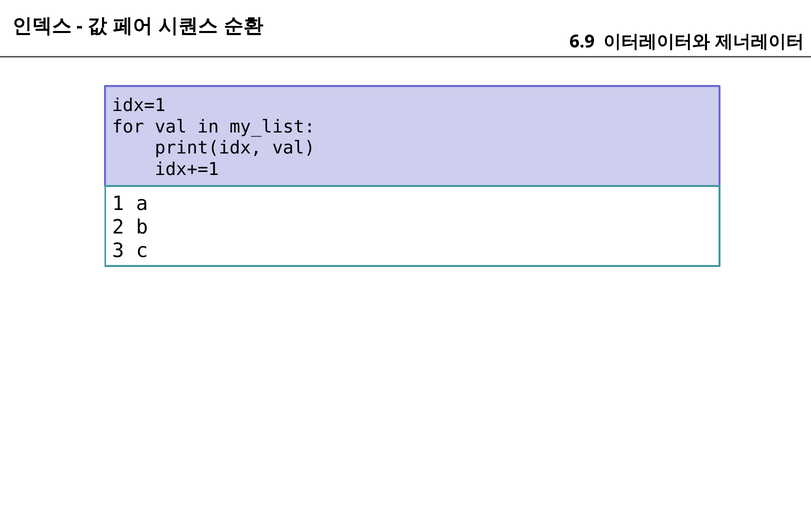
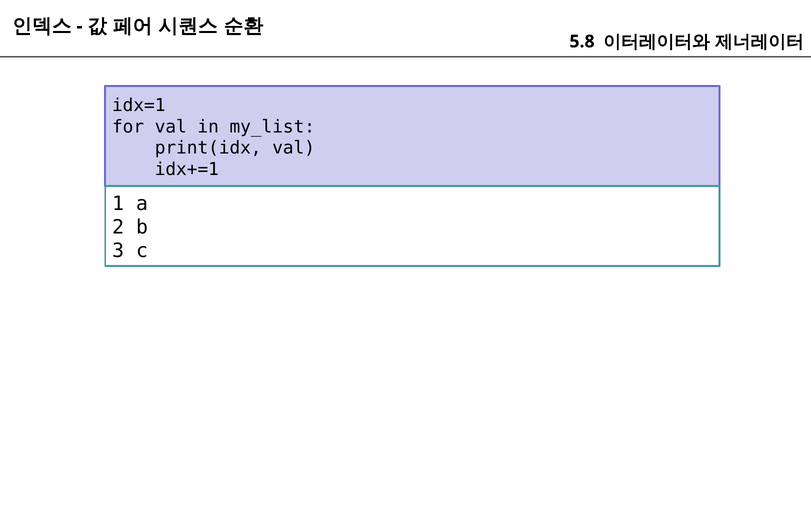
6.9: 6.9 -> 5.8 (582, 42)
